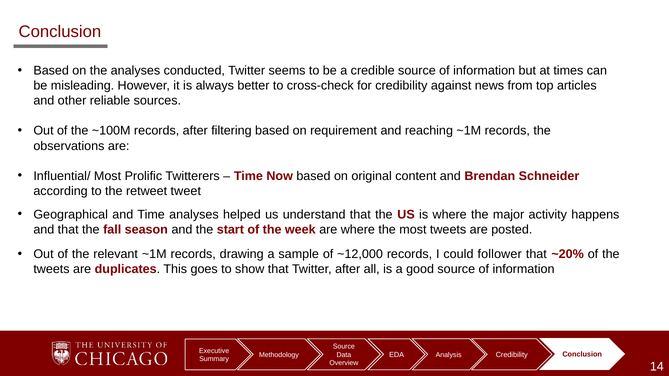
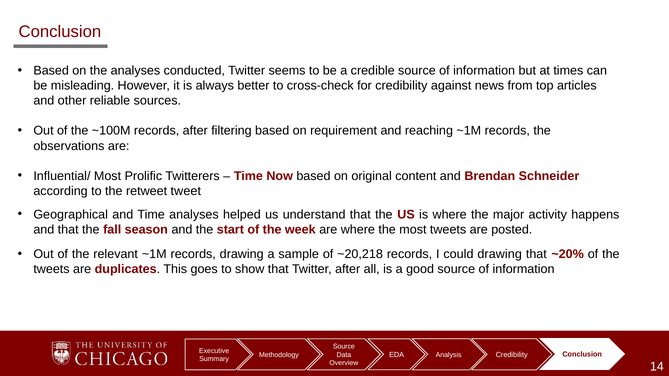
~12,000: ~12,000 -> ~20,218 (360, 254)
could follower: follower -> drawing (500, 254)
